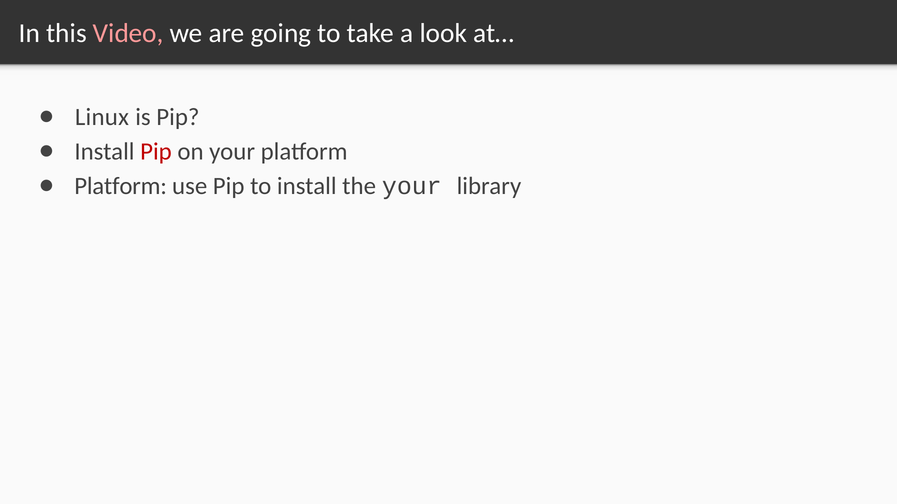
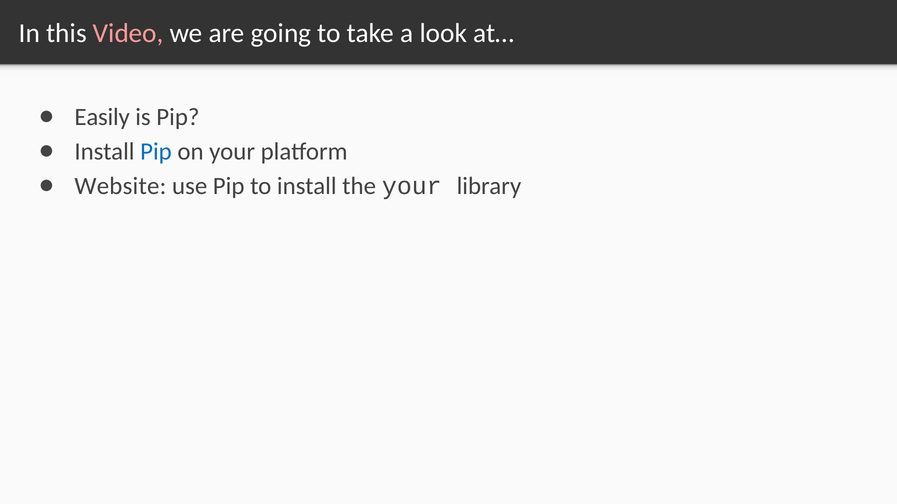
Linux: Linux -> Easily (102, 117)
Pip colour: red -> blue (156, 152)
Platform: Platform -> Website (120, 186)
